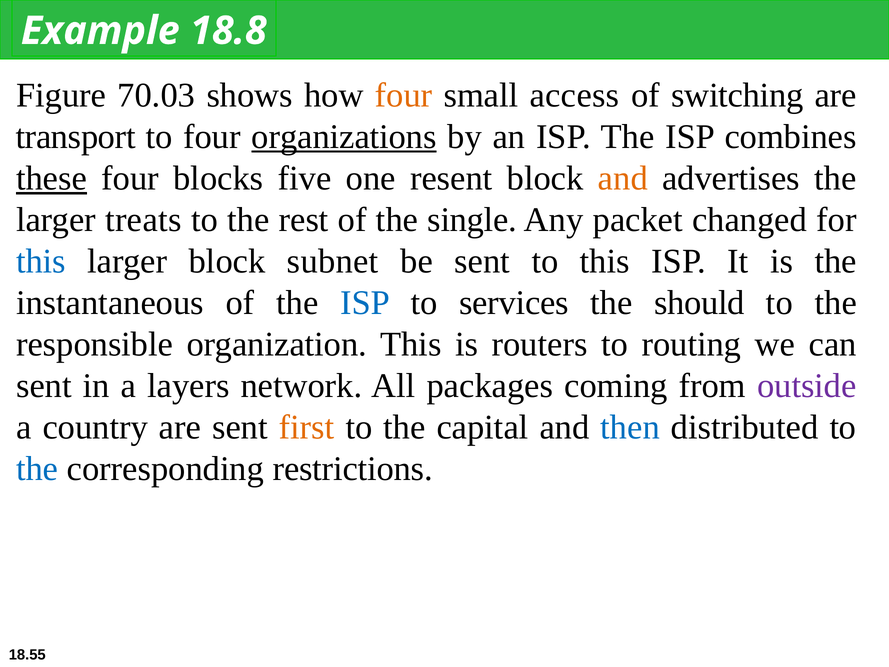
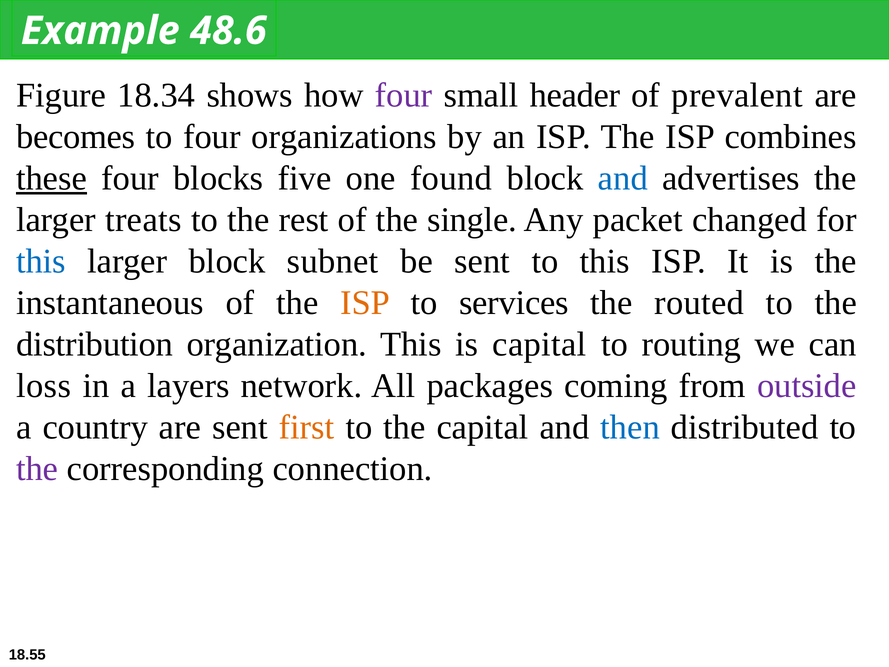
18.8: 18.8 -> 48.6 (228, 31)
70.03: 70.03 -> 18.34 (156, 95)
four colour: orange -> purple (404, 95)
access: access -> header (575, 95)
switching: switching -> prevalent (737, 95)
transport: transport -> becomes (76, 137)
organizations underline: present -> none (344, 137)
resent: resent -> found (451, 178)
and colour: orange -> blue (623, 178)
ISP colour: blue -> orange (365, 303)
should: should -> routed (699, 303)
responsible: responsible -> distribution (95, 344)
is routers: routers -> capital (539, 344)
sent: sent -> loss (44, 386)
the colour: blue -> purple (37, 469)
restrictions: restrictions -> connection (353, 469)
